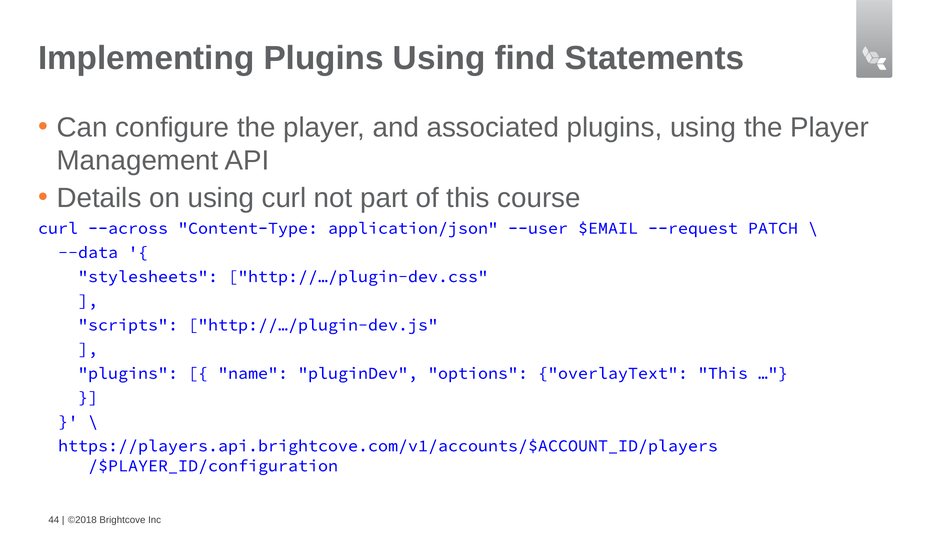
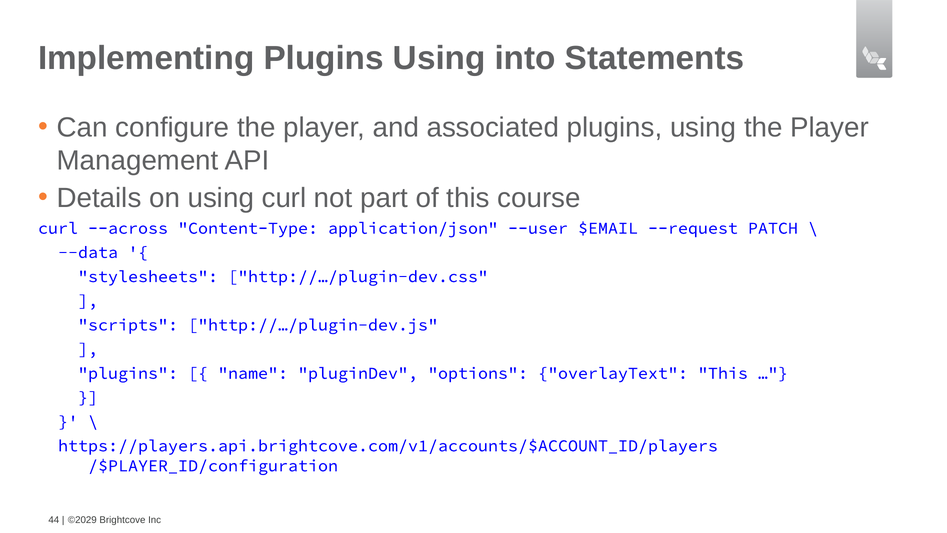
find: find -> into (525, 58)
©2018: ©2018 -> ©2029 (82, 520)
